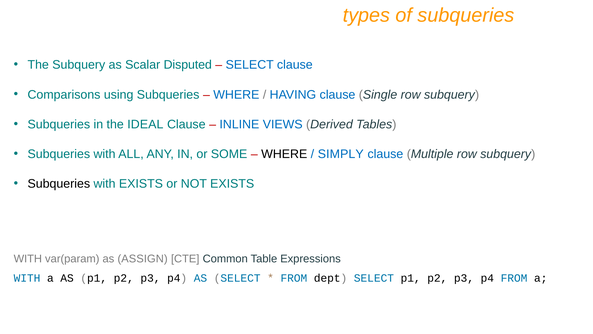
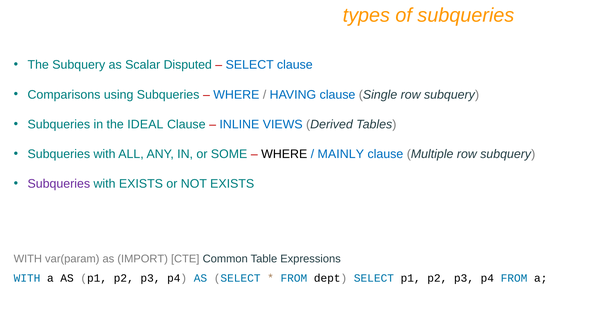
SIMPLY: SIMPLY -> MAINLY (341, 154)
Subqueries colour: black -> purple (59, 183)
ASSIGN: ASSIGN -> IMPORT (143, 259)
